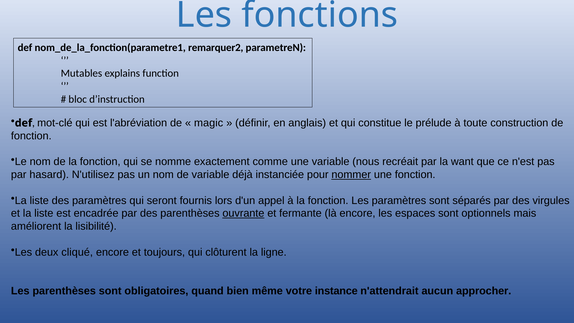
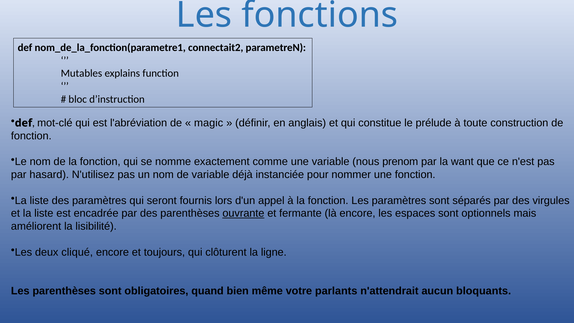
remarquer2: remarquer2 -> connectait2 (216, 48)
recréait: recréait -> prenom (400, 162)
nommer underline: present -> none (351, 175)
instance: instance -> parlants (336, 291)
approcher: approcher -> bloquants (484, 291)
